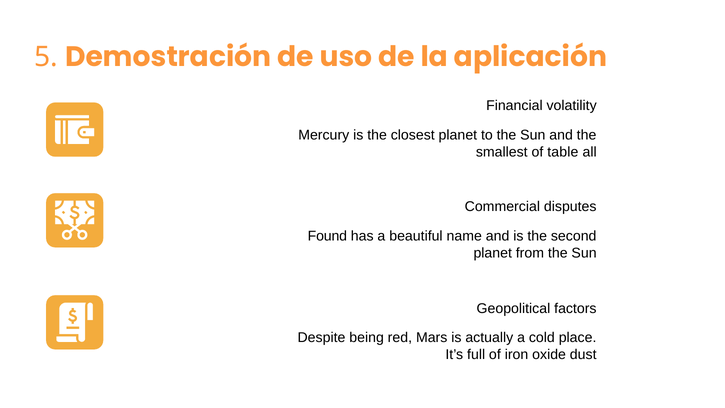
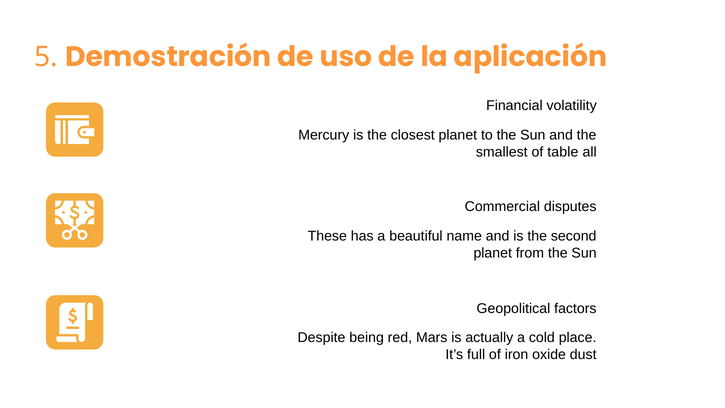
Found: Found -> These (327, 236)
